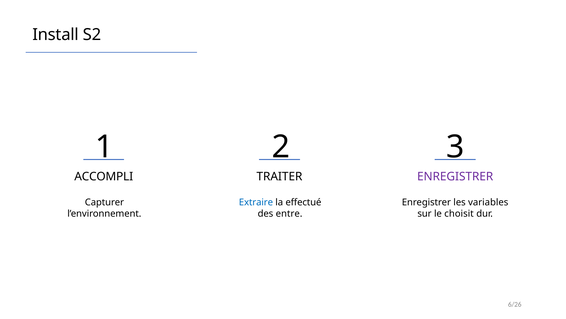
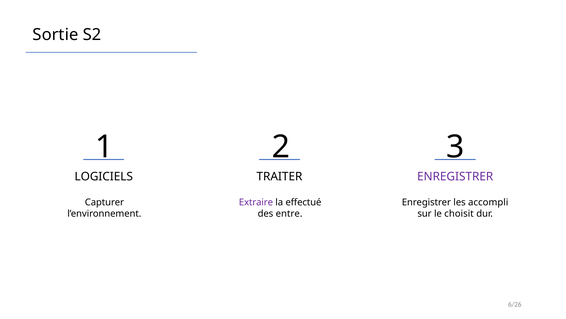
Install: Install -> Sortie (55, 35)
ACCOMPLI: ACCOMPLI -> LOGICIELS (104, 176)
Extraire colour: blue -> purple (256, 202)
variables: variables -> accompli (488, 202)
